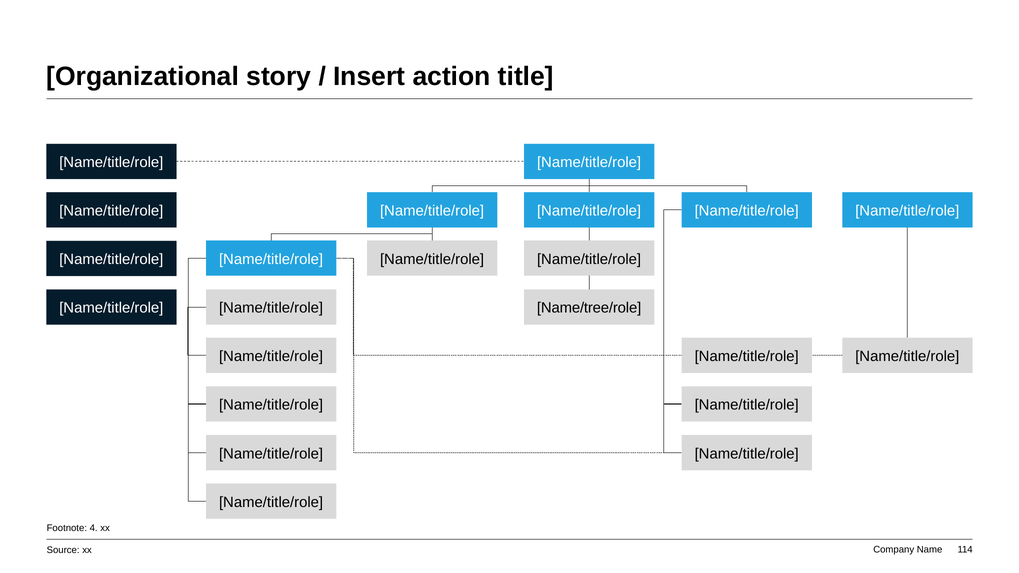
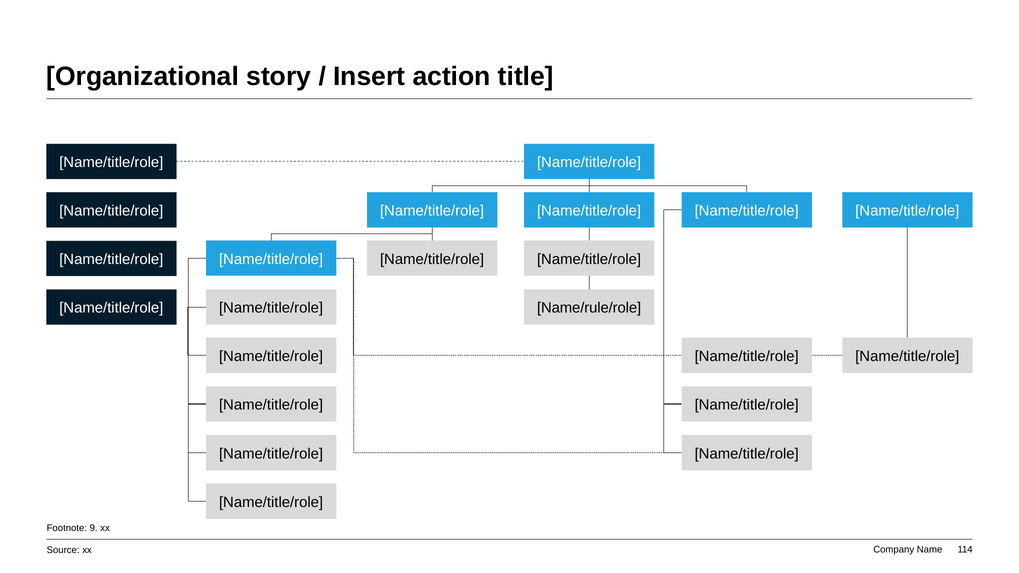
Name/tree/role: Name/tree/role -> Name/rule/role (589, 308)
4: 4 -> 9 (94, 528)
